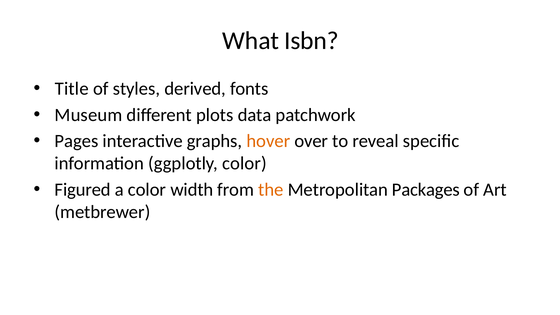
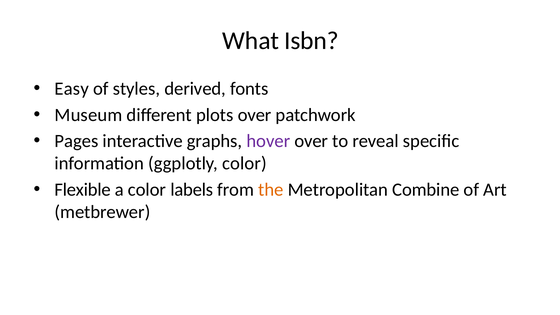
Title: Title -> Easy (72, 89)
plots data: data -> over (255, 115)
hover colour: orange -> purple (268, 141)
Figured: Figured -> Flexible (83, 190)
width: width -> labels (192, 190)
Packages: Packages -> Combine (426, 190)
